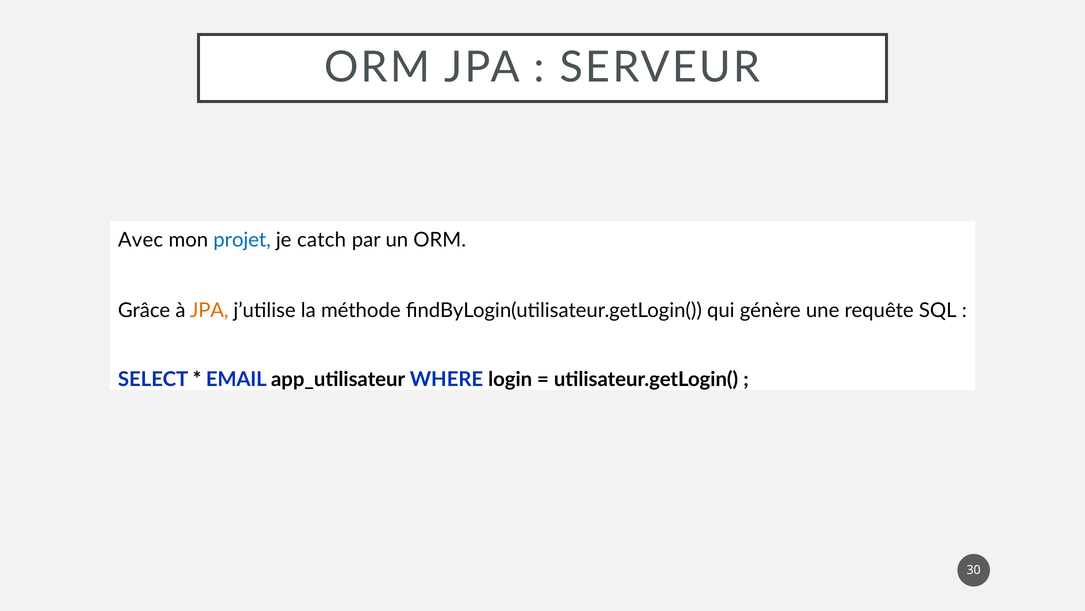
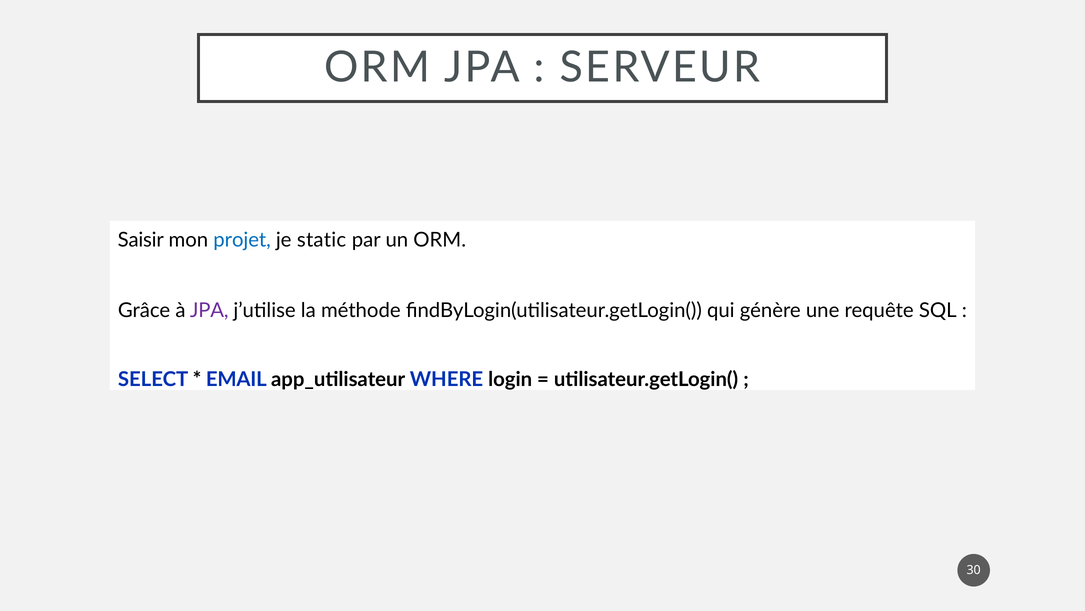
Avec: Avec -> Saisir (141, 240)
catch: catch -> static (322, 240)
JPA colour: orange -> purple (209, 310)
